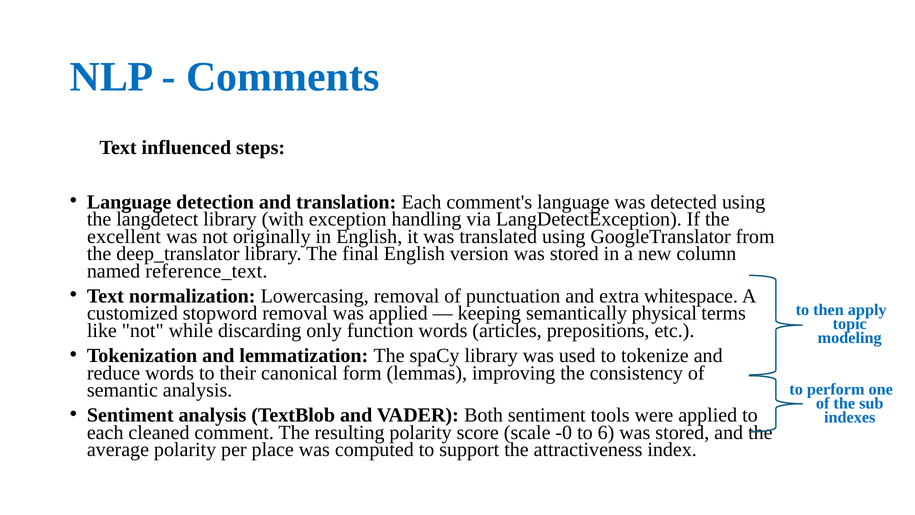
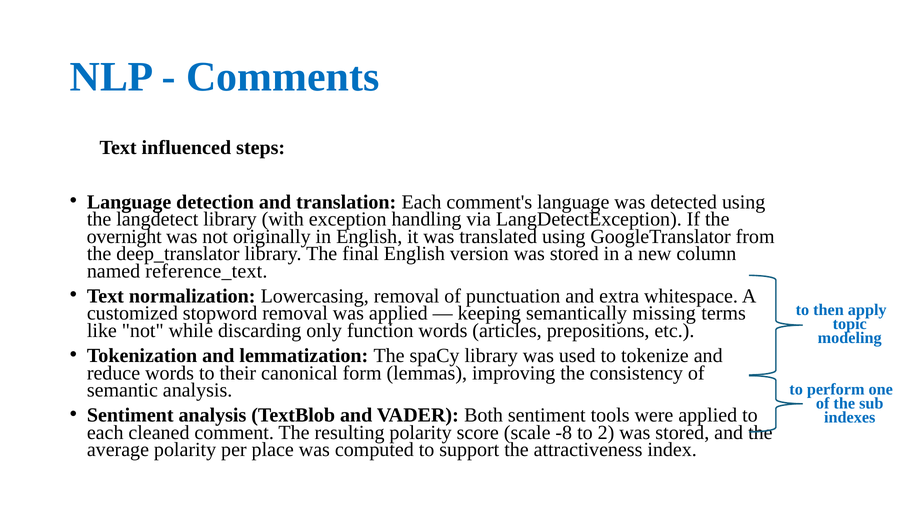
excellent: excellent -> overnight (124, 236)
physical: physical -> missing (664, 313)
-0: -0 -> -8 (564, 432)
6: 6 -> 2 (606, 432)
